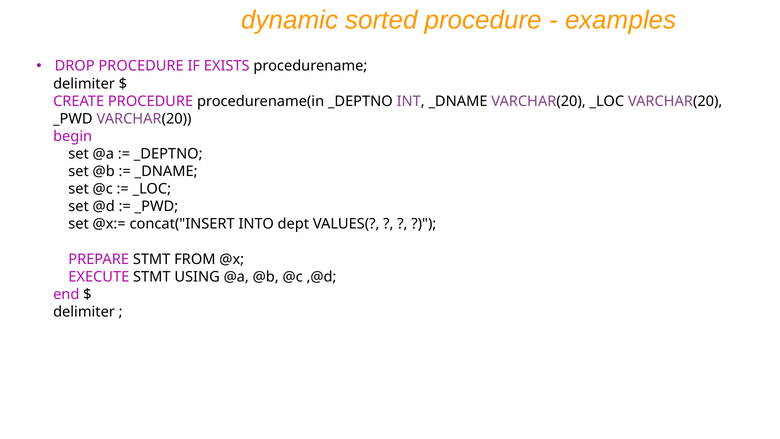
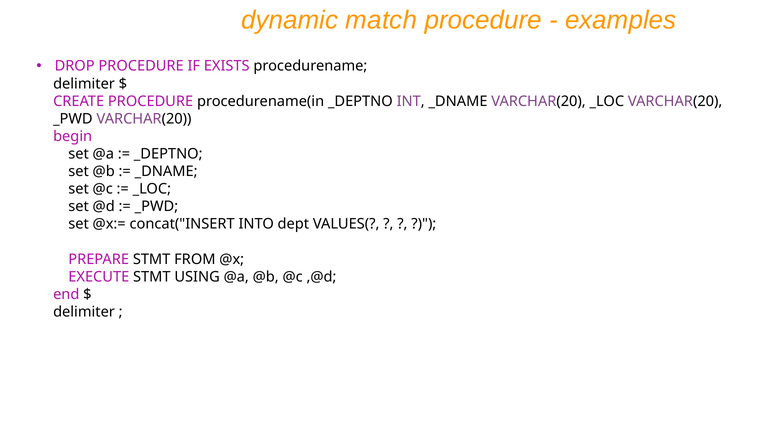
sorted: sorted -> match (381, 20)
